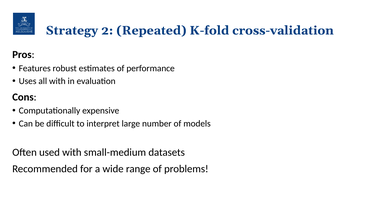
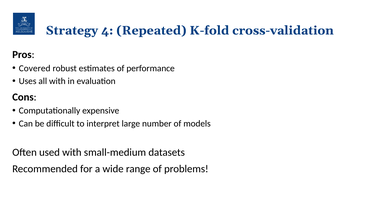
2: 2 -> 4 (107, 31)
Features: Features -> Covered (35, 68)
